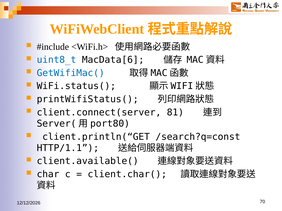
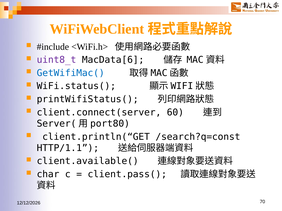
uint8_t colour: blue -> purple (57, 60)
81: 81 -> 60 (175, 113)
client.char(: client.char( -> client.pass( (127, 175)
